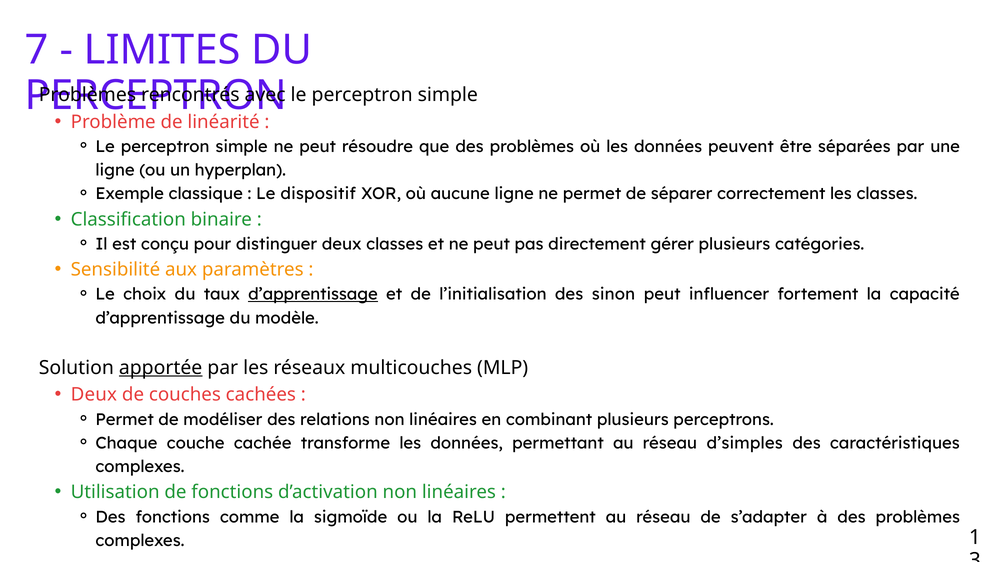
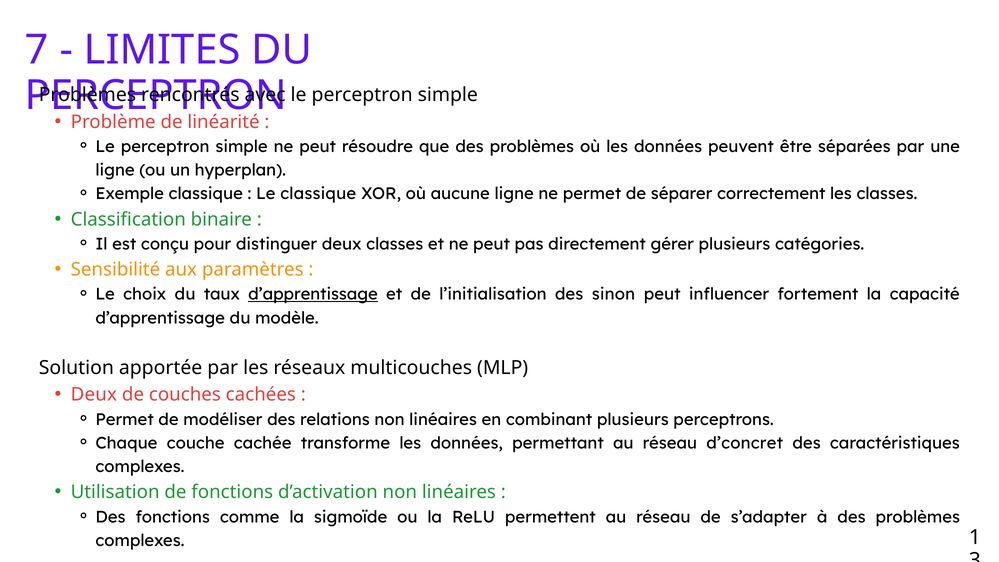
Le dispositif: dispositif -> classique (318, 194)
apportée underline: present -> none (161, 368)
d’simples: d’simples -> d’concret (745, 443)
